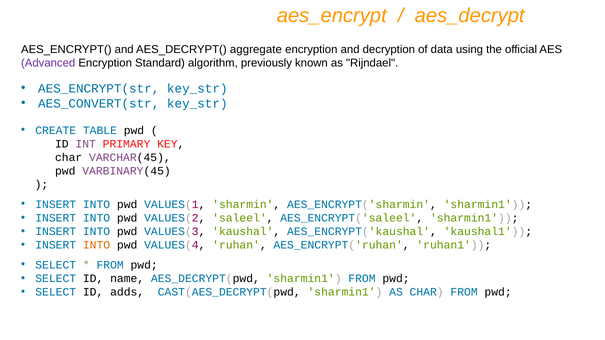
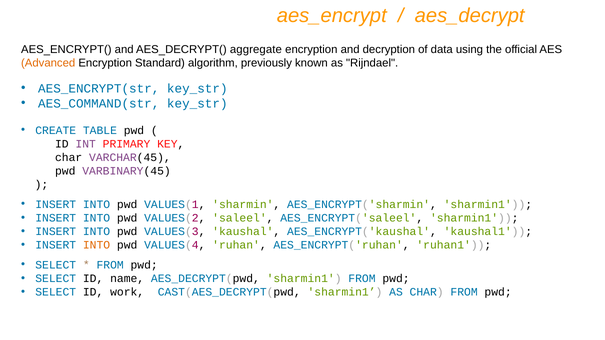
Advanced colour: purple -> orange (48, 63)
AES_CONVERT(str: AES_CONVERT(str -> AES_COMMAND(str (99, 104)
adds: adds -> work (127, 292)
